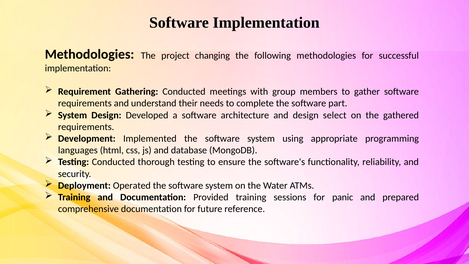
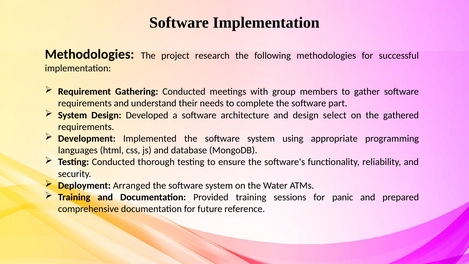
changing: changing -> research (212, 56)
Operated: Operated -> Arranged (132, 185)
